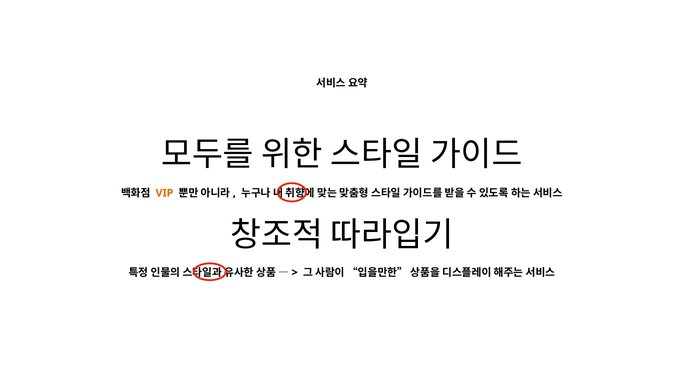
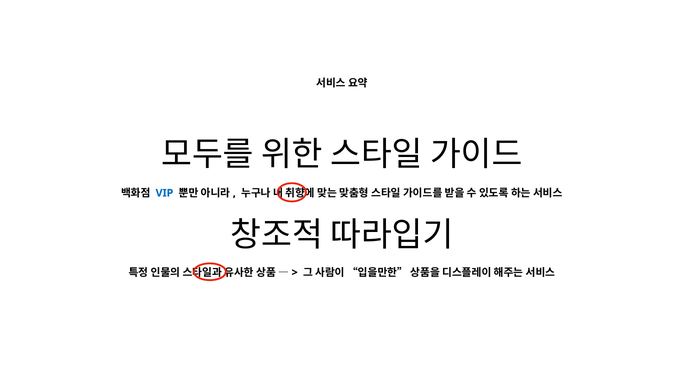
VIP colour: orange -> blue (164, 193)
